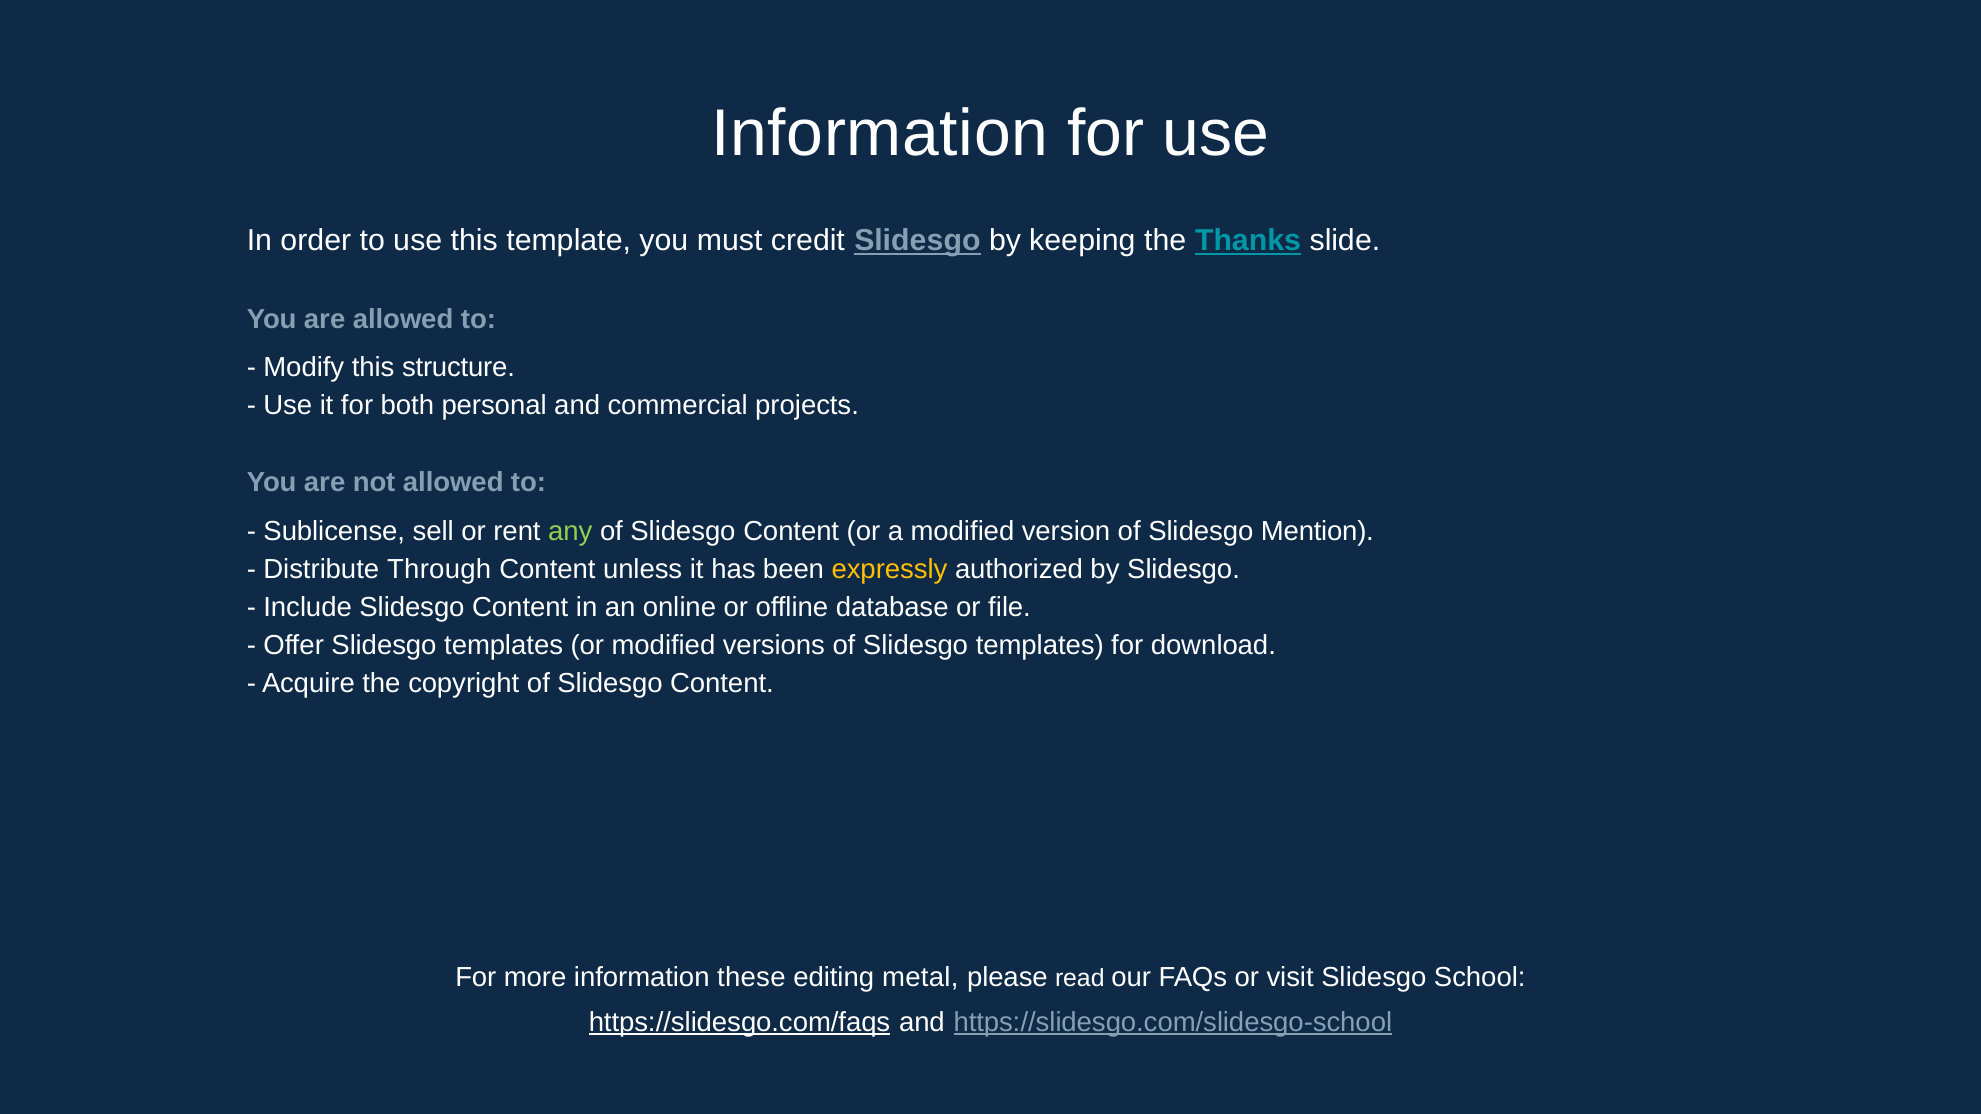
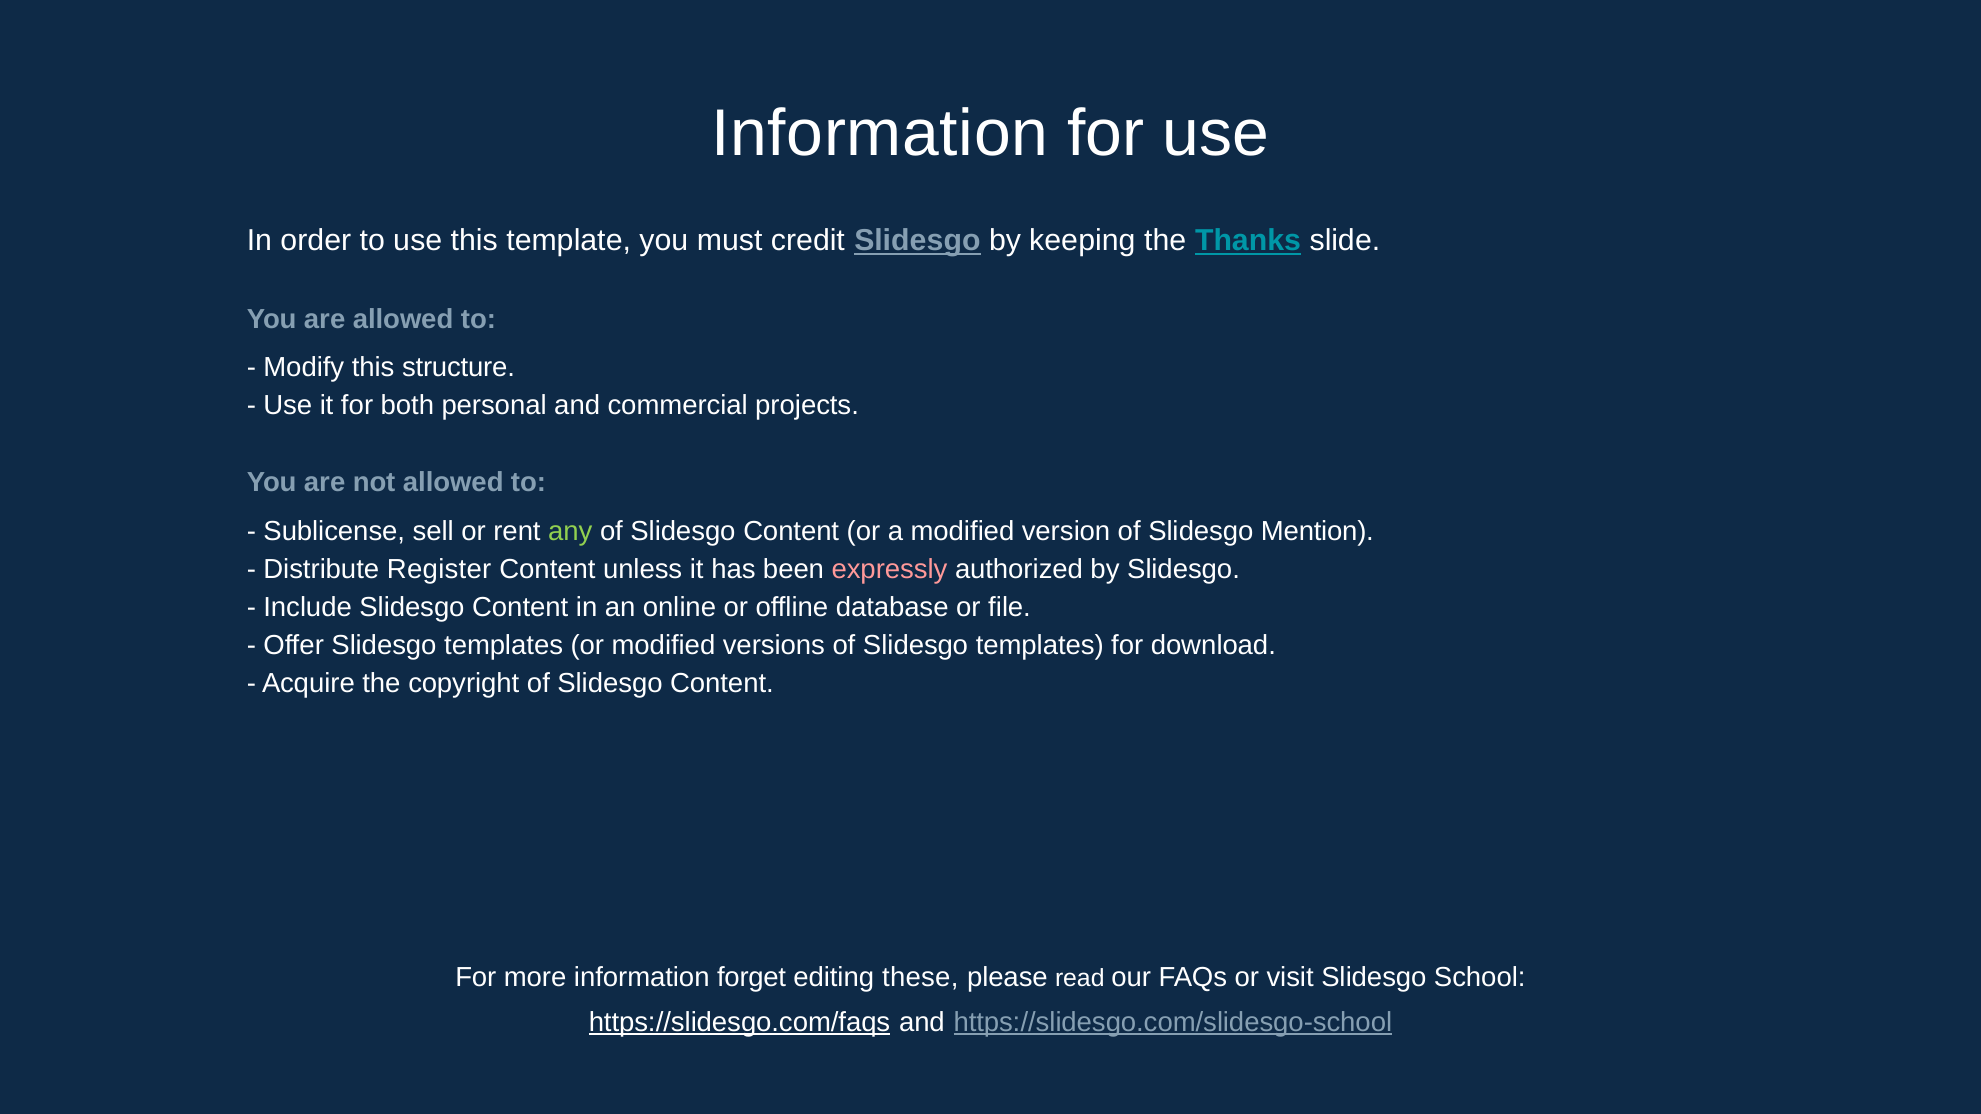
Through: Through -> Register (439, 569)
expressly colour: yellow -> pink (889, 569)
these: these -> forget (752, 978)
metal: metal -> these (920, 978)
